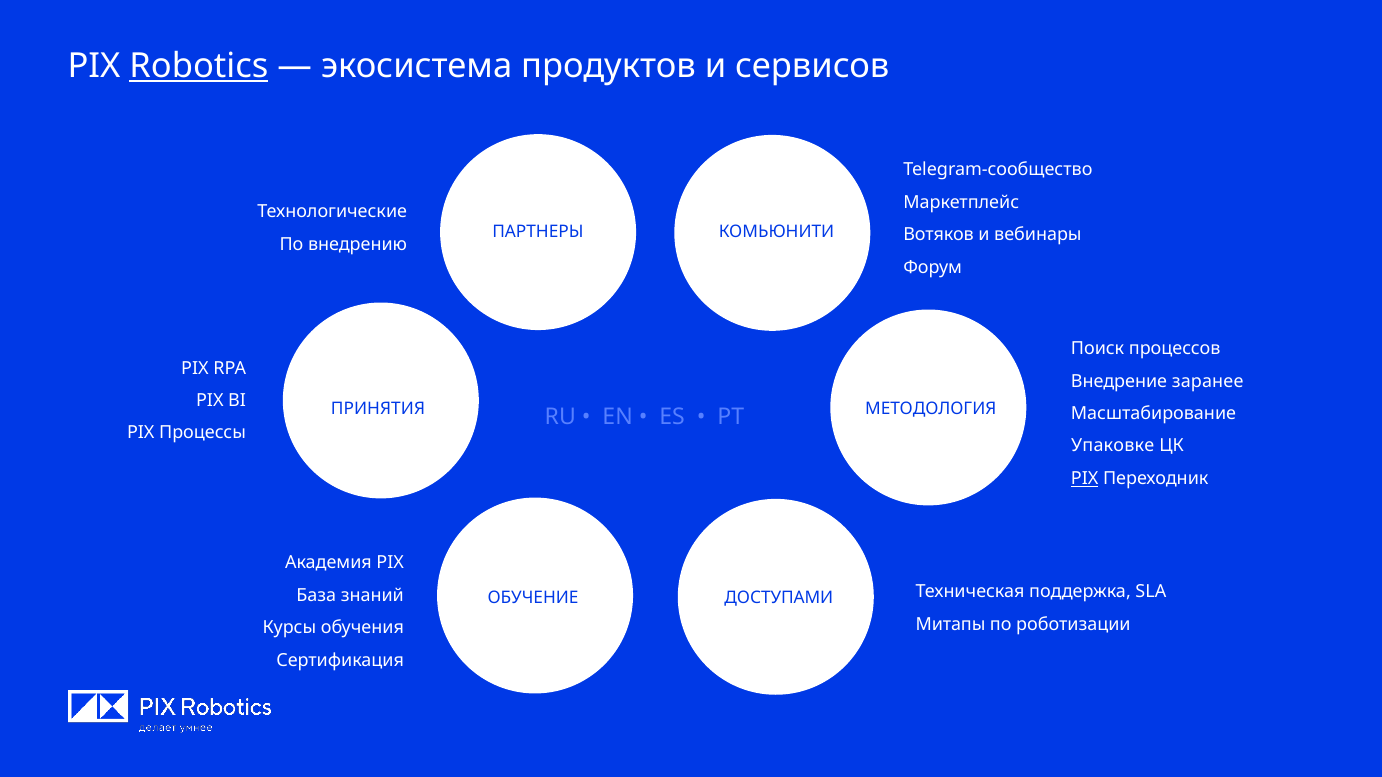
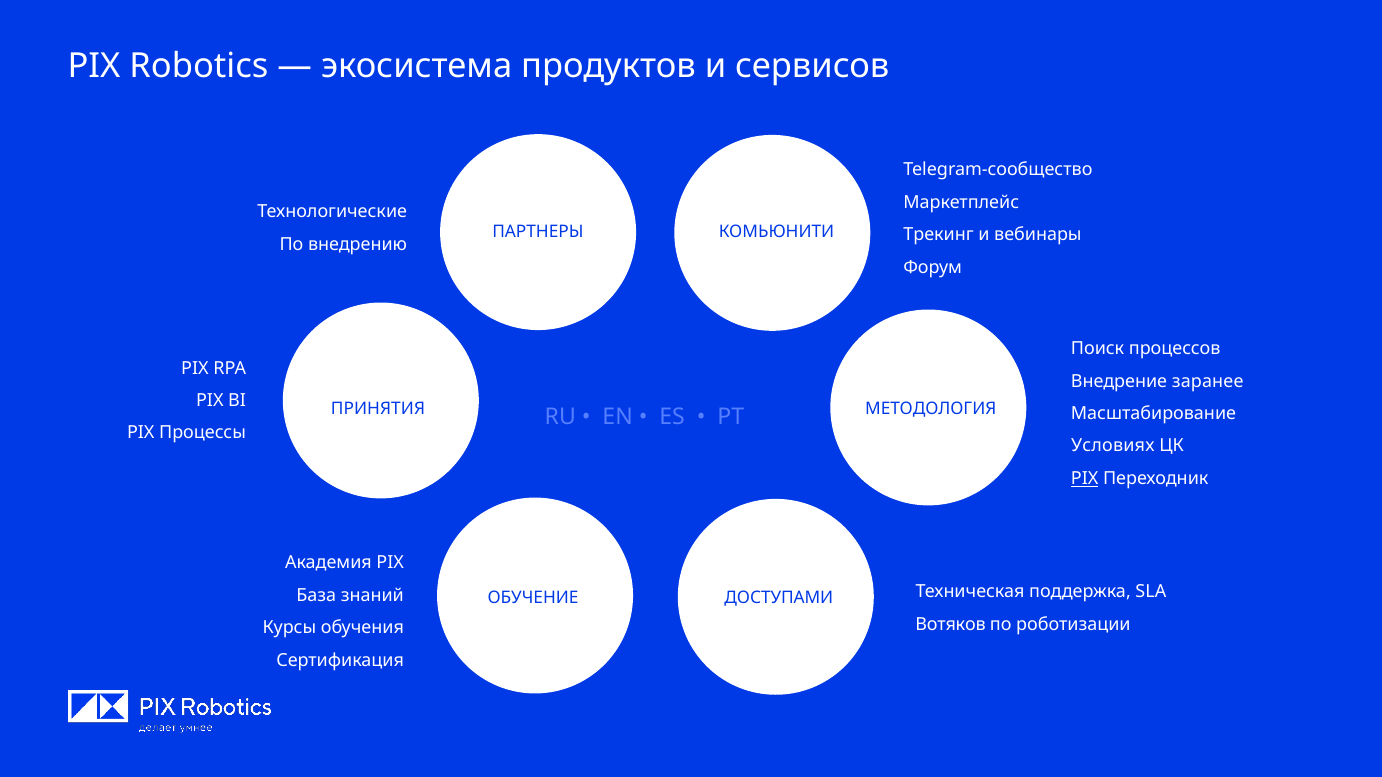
Robotics underline: present -> none (199, 66)
Вотяков: Вотяков -> Трекинг (939, 235)
Упаковке: Упаковке -> Условиях (1113, 446)
Митапы: Митапы -> Вотяков (951, 625)
